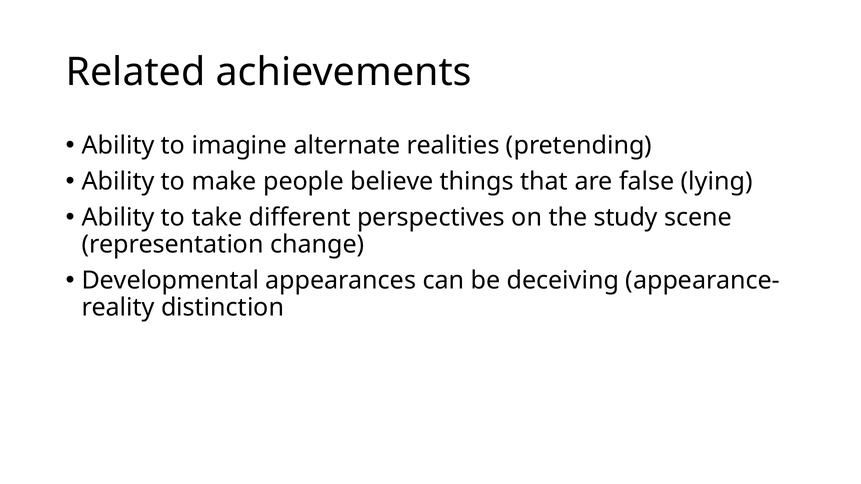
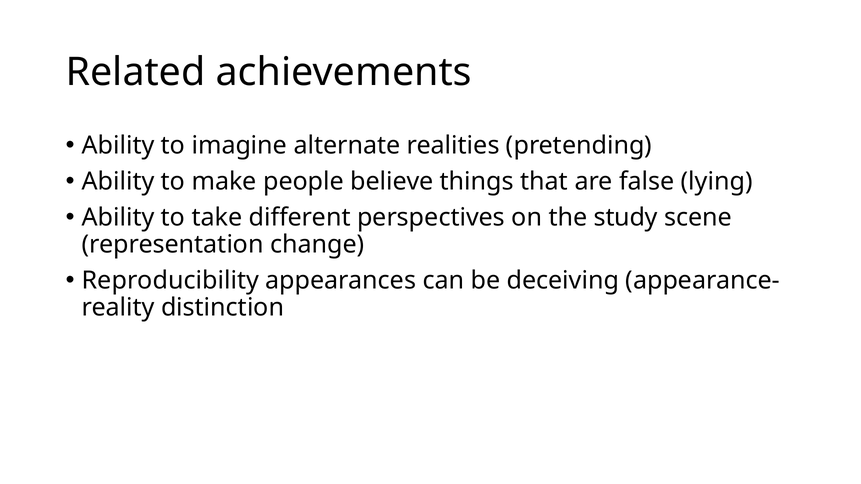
Developmental: Developmental -> Reproducibility (170, 281)
